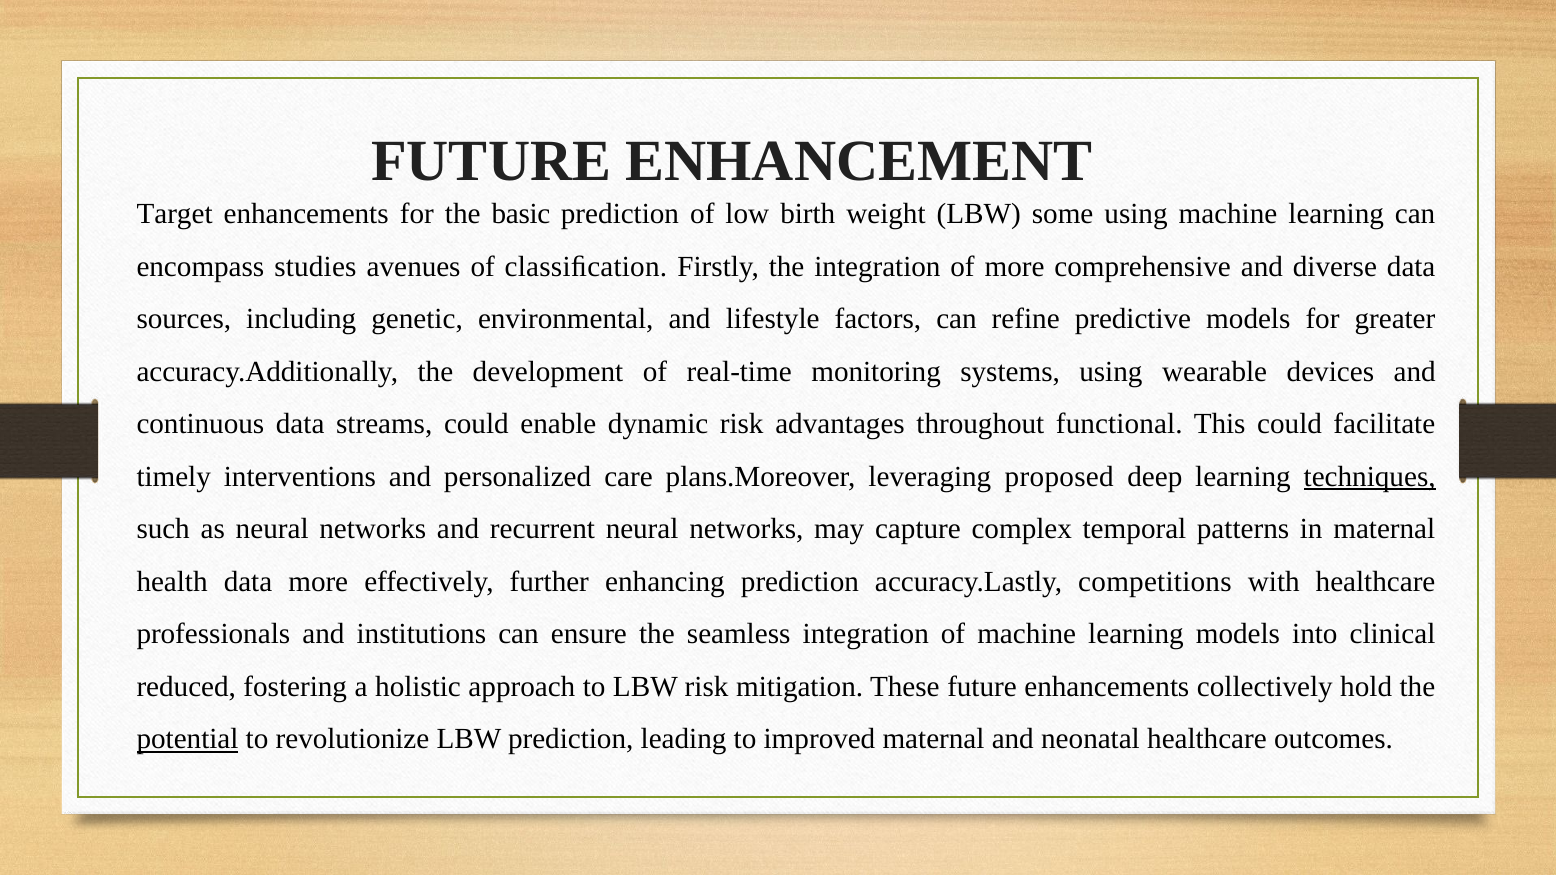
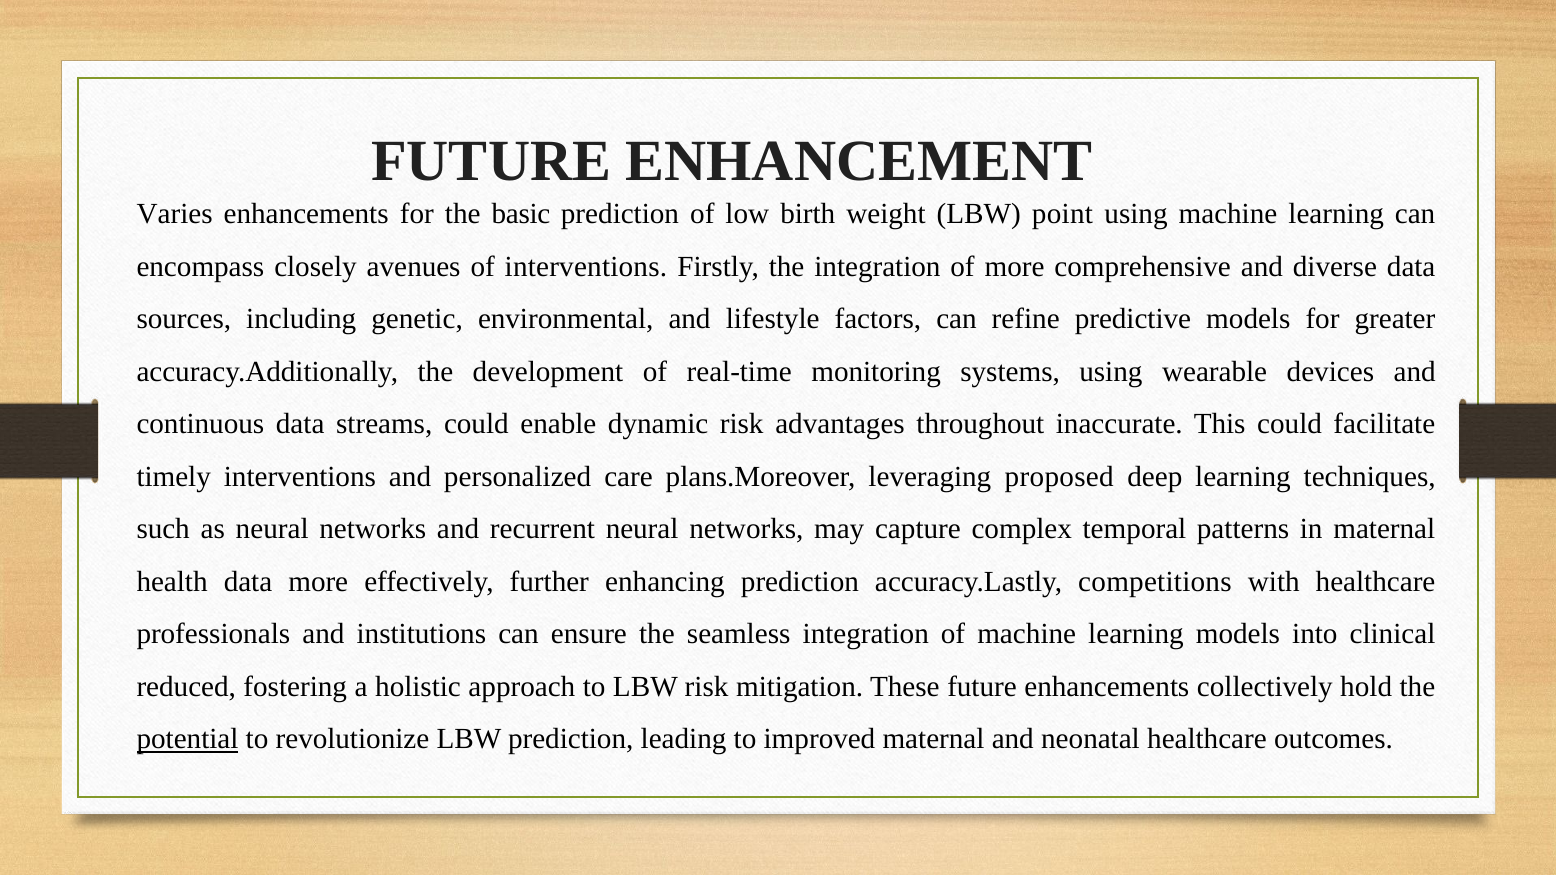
Target: Target -> Varies (175, 214)
some: some -> point (1062, 214)
studies: studies -> closely (316, 267)
of classiﬁcation: classiﬁcation -> interventions (586, 267)
functional: functional -> inaccurate (1119, 424)
techniques underline: present -> none (1370, 477)
